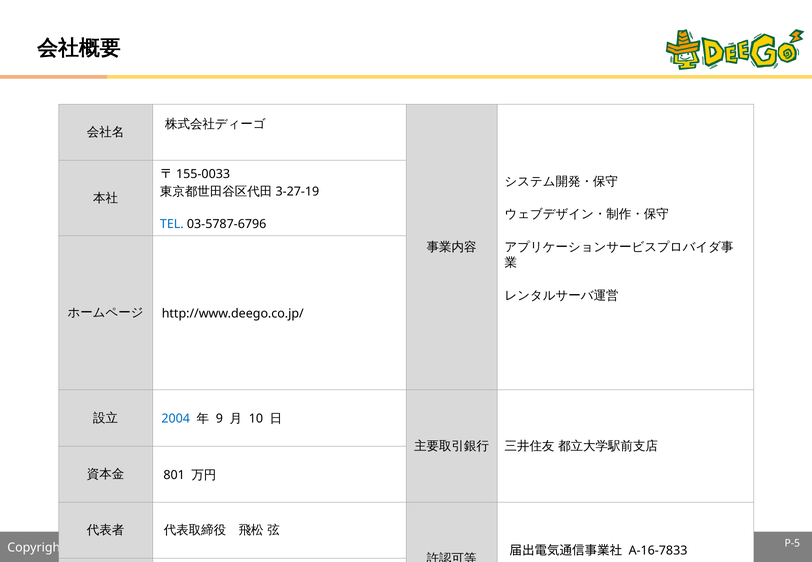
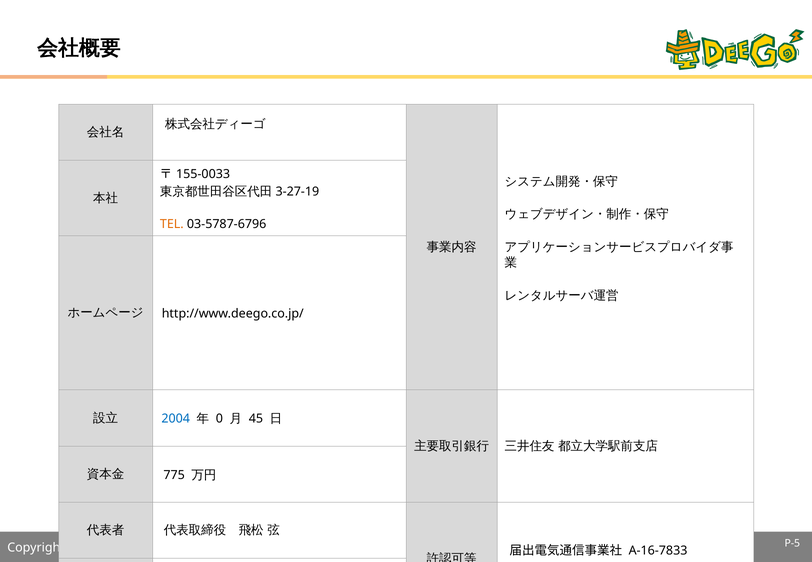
TEL colour: blue -> orange (172, 224)
9: 9 -> 0 (219, 419)
10: 10 -> 45 (256, 419)
801: 801 -> 775 (174, 475)
